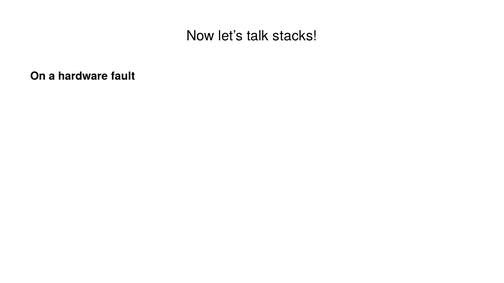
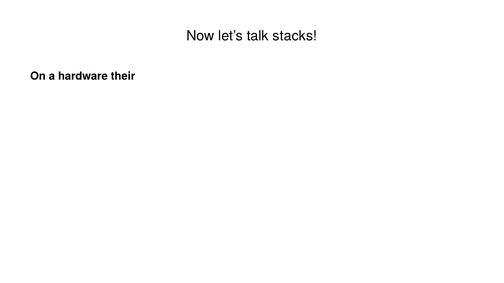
fault: fault -> their (123, 76)
